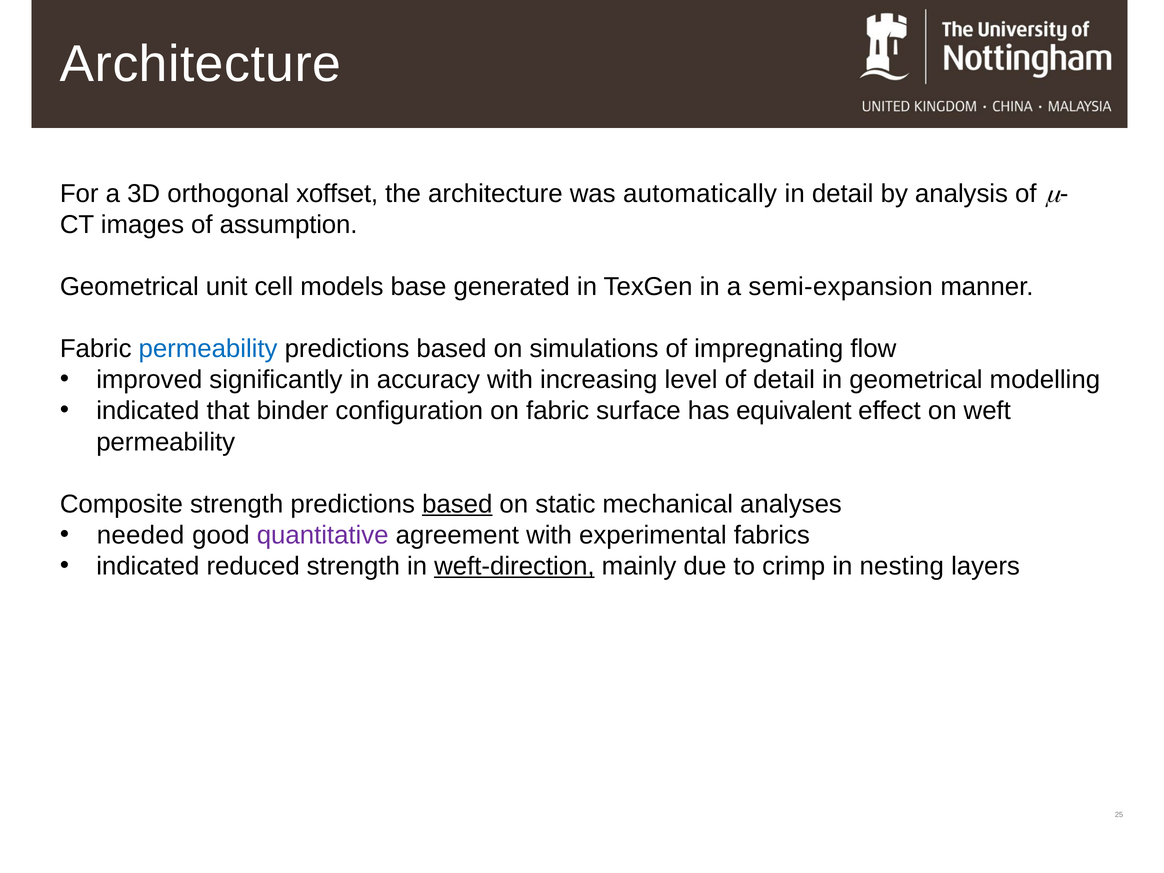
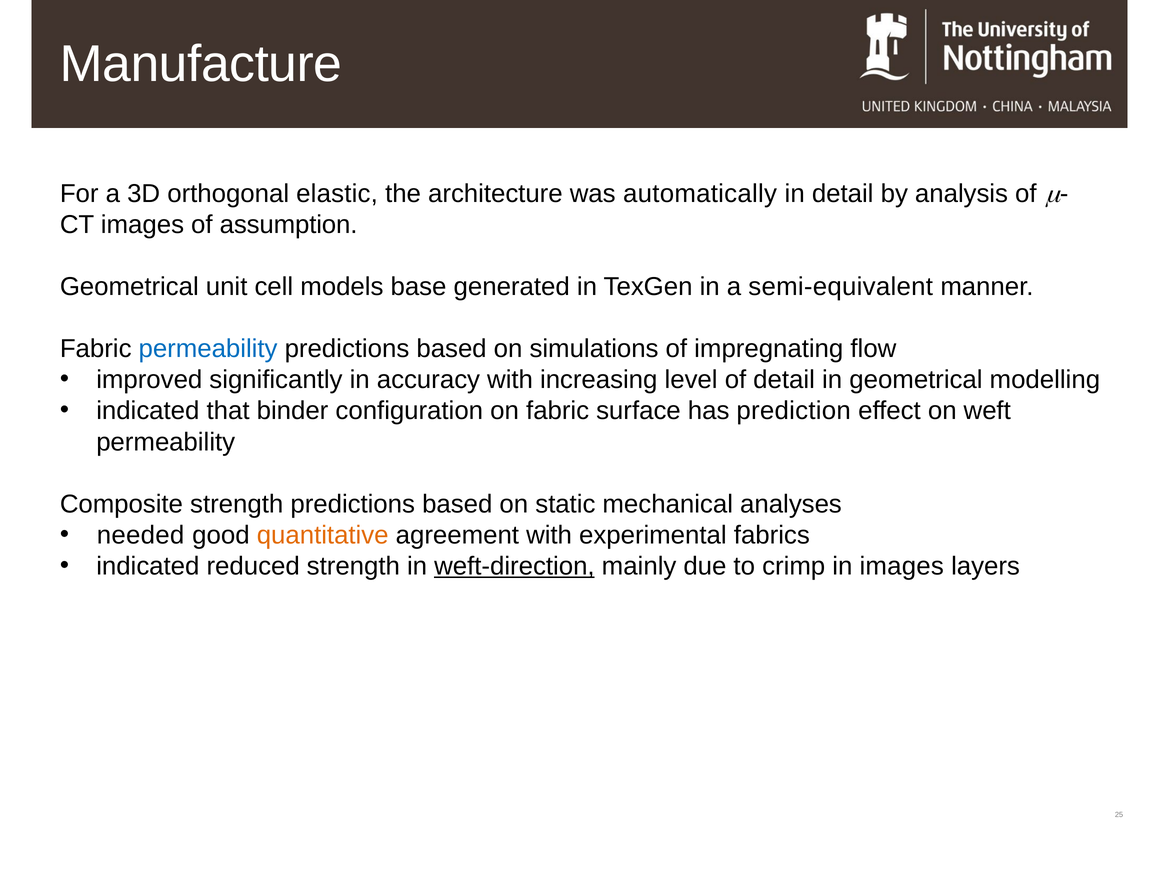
Architecture: Architecture -> Manufacture (201, 64)
xoffset: xoffset -> elastic (337, 194)
semi-expansion: semi-expansion -> semi-equivalent (841, 287)
equivalent: equivalent -> prediction (794, 411)
based underline: present -> none (457, 504)
quantitative colour: purple -> orange (323, 535)
in nesting: nesting -> images (902, 566)
